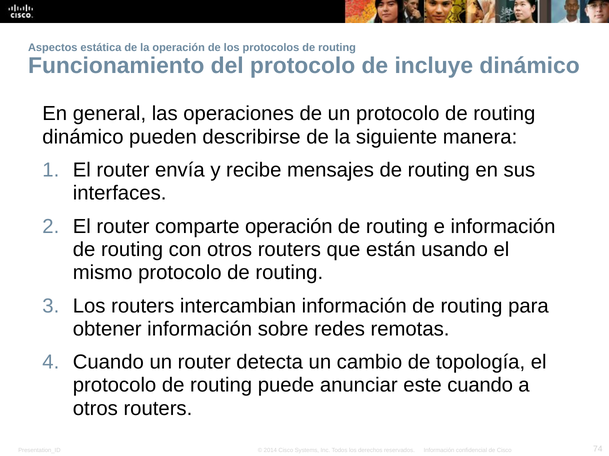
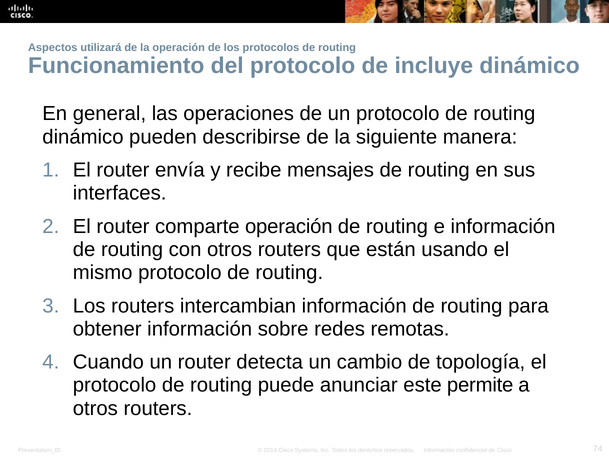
estática: estática -> utilizará (101, 48)
este cuando: cuando -> permite (480, 386)
